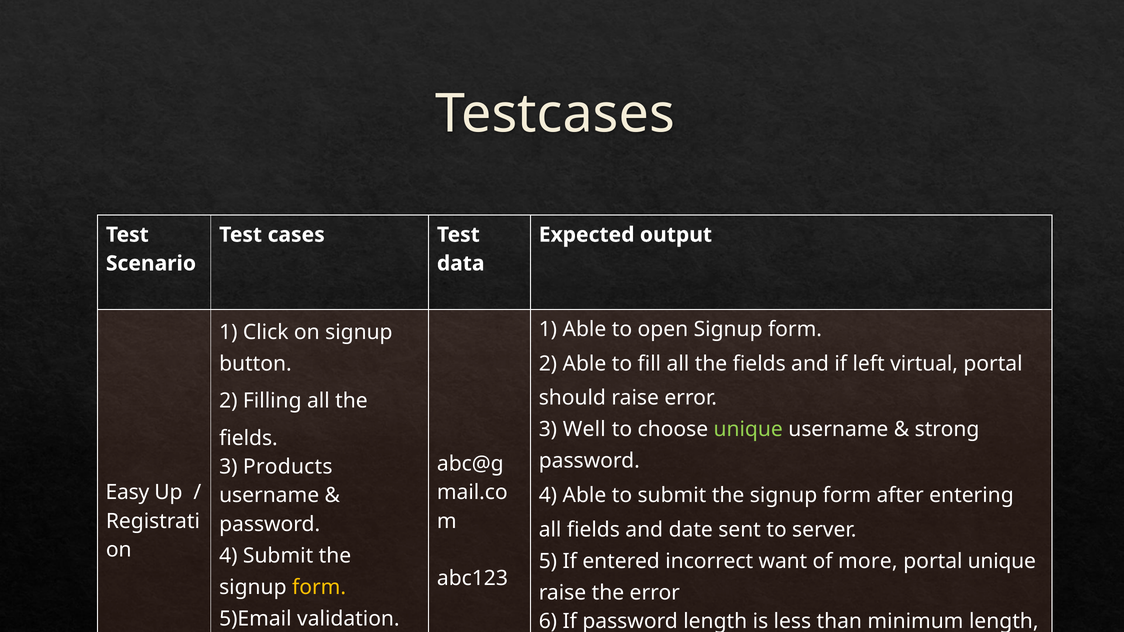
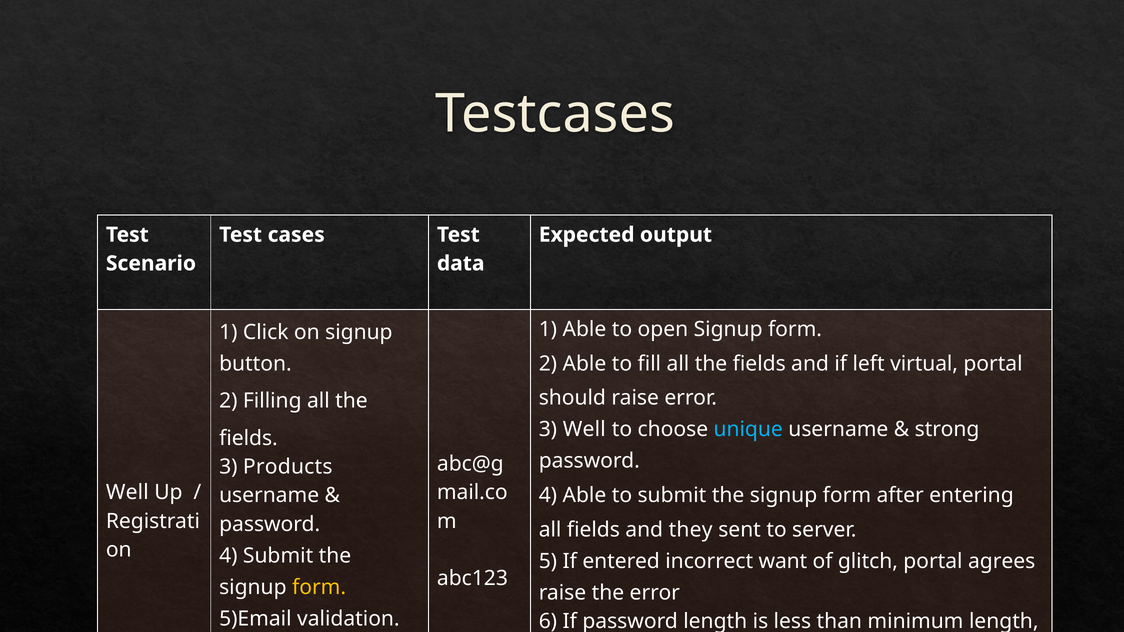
unique colour: light green -> light blue (748, 430)
Easy: Easy -> Well (127, 493)
date: date -> they (691, 530)
more: more -> glitch (868, 561)
portal unique: unique -> agrees (1002, 561)
